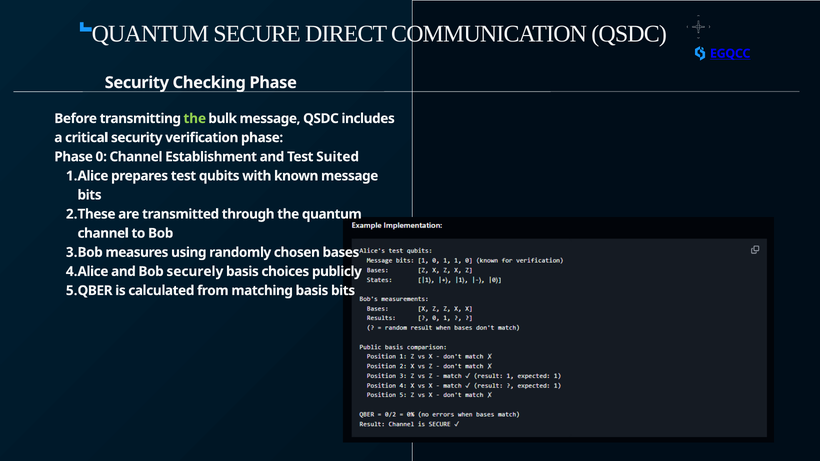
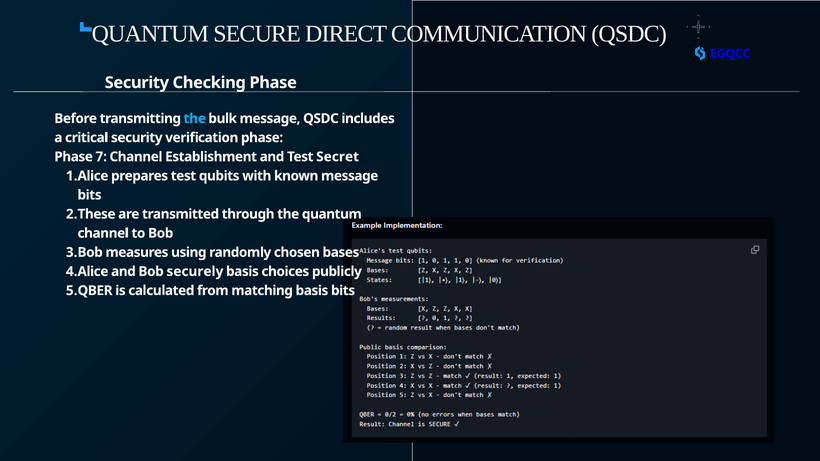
the colour: light green -> light blue (195, 119)
0: 0 -> 7 (101, 157)
Suited: Suited -> Secret (338, 157)
